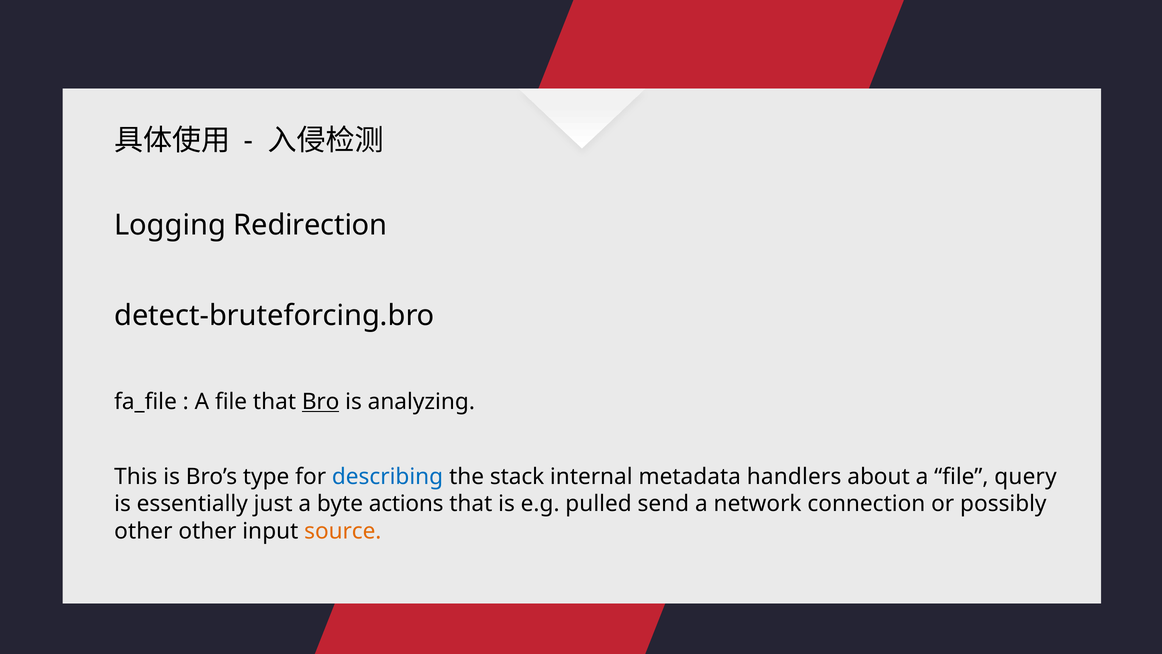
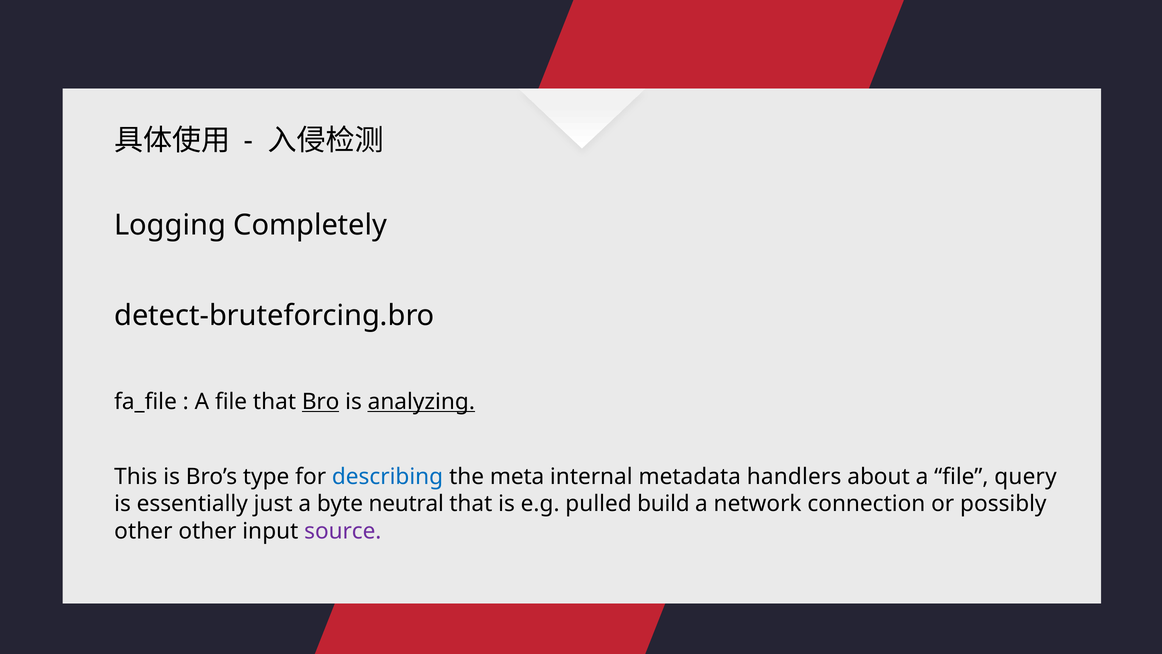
Redirection: Redirection -> Completely (310, 225)
analyzing underline: none -> present (421, 402)
stack: stack -> meta (517, 477)
actions: actions -> neutral (406, 504)
send: send -> build (663, 504)
source colour: orange -> purple (343, 531)
